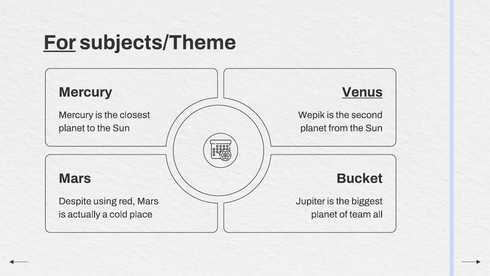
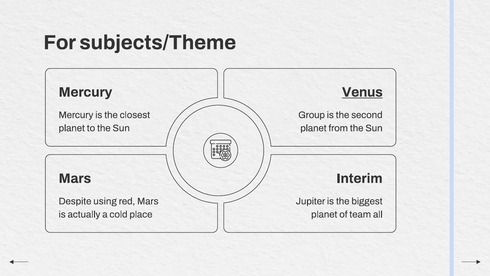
For underline: present -> none (60, 42)
Wepik: Wepik -> Group (312, 115)
Bucket: Bucket -> Interim (360, 178)
